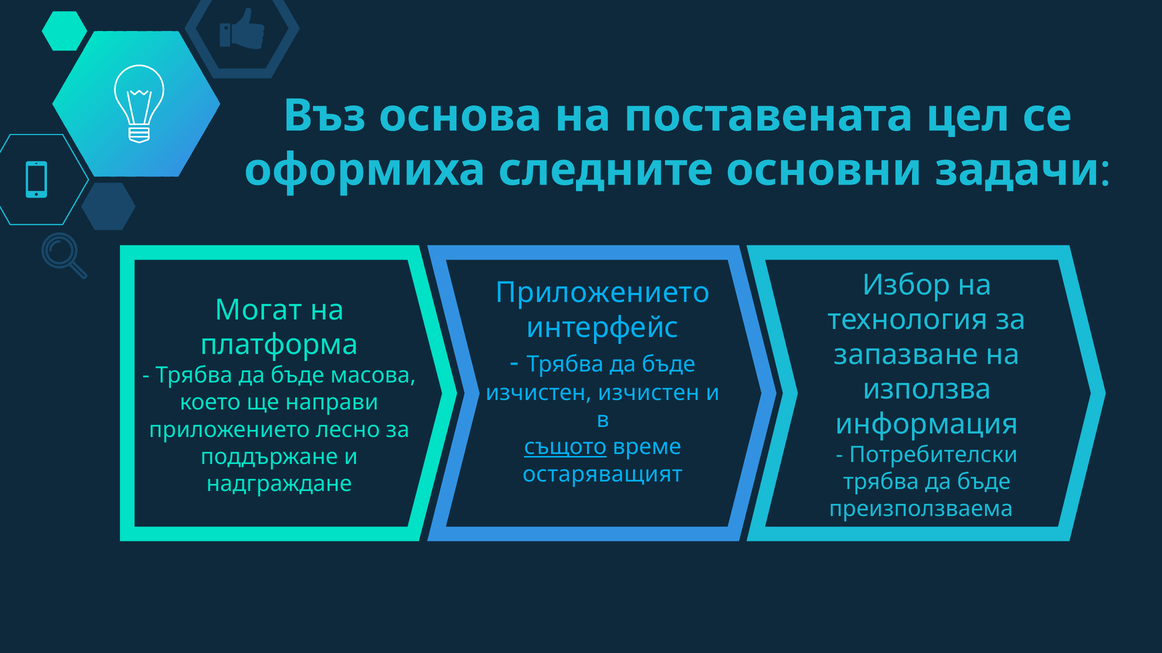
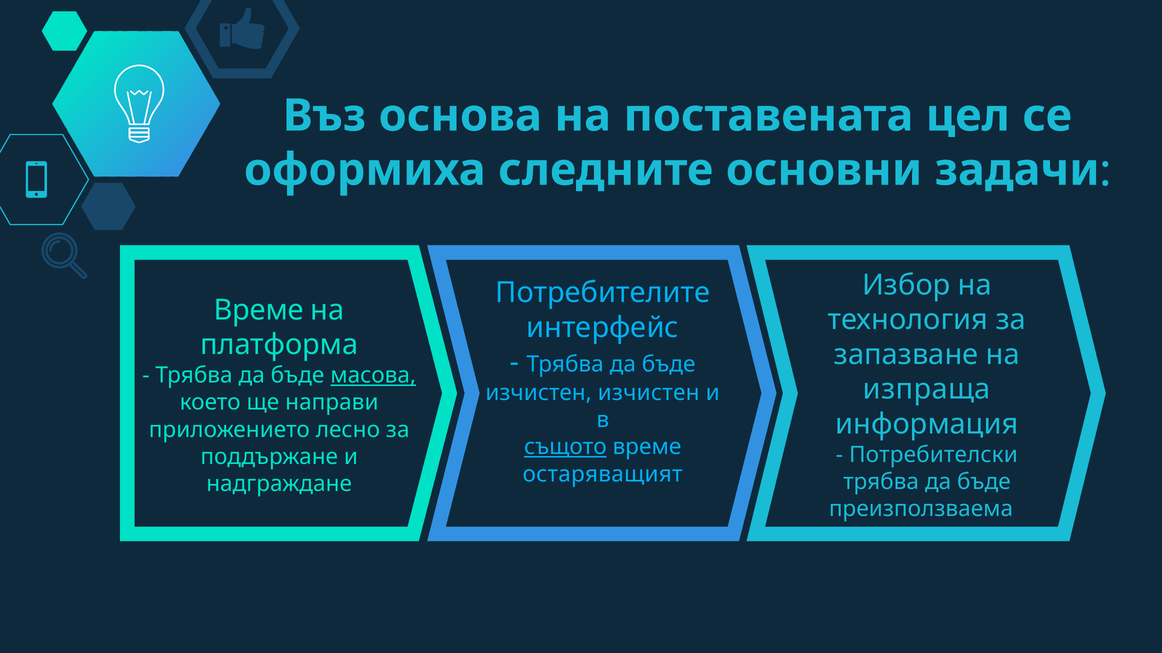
Приложението: Приложението -> Потребителите (603, 293)
Могат: Могат -> Време (259, 310)
масова underline: none -> present (373, 376)
използва: използва -> изпраща (927, 390)
